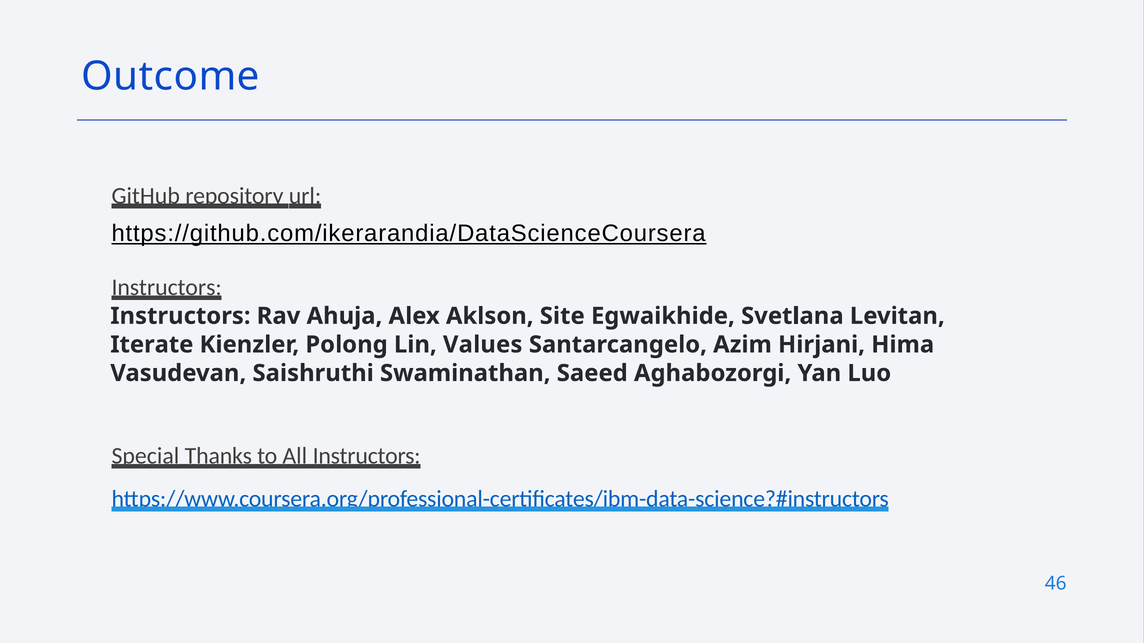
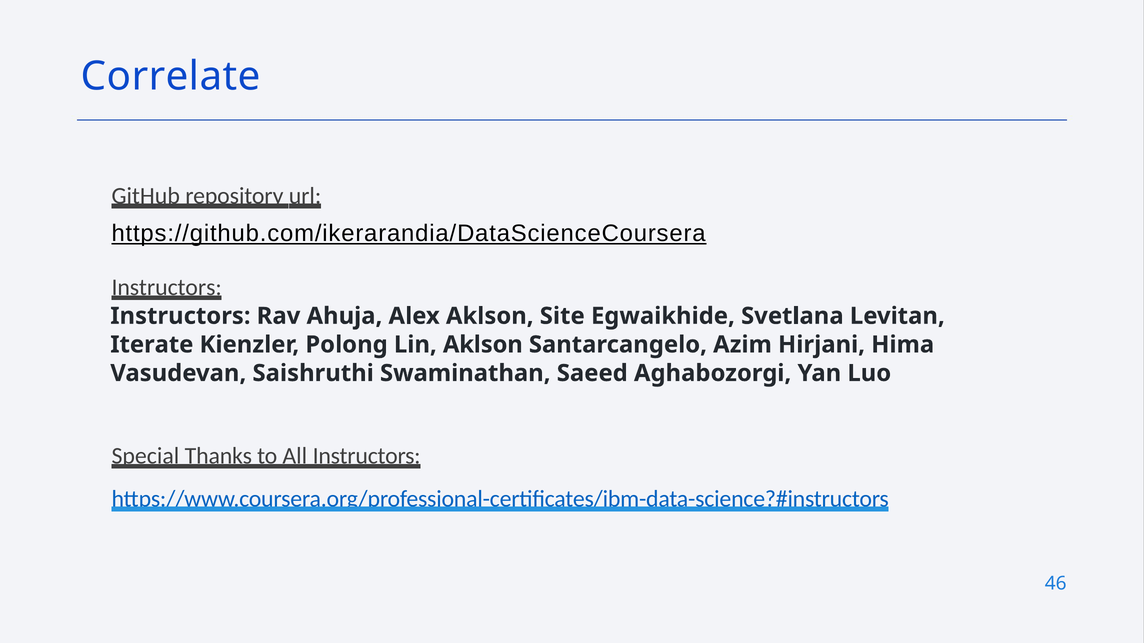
Outcome: Outcome -> Correlate (171, 76)
Lin Values: Values -> Aklson (483, 345)
